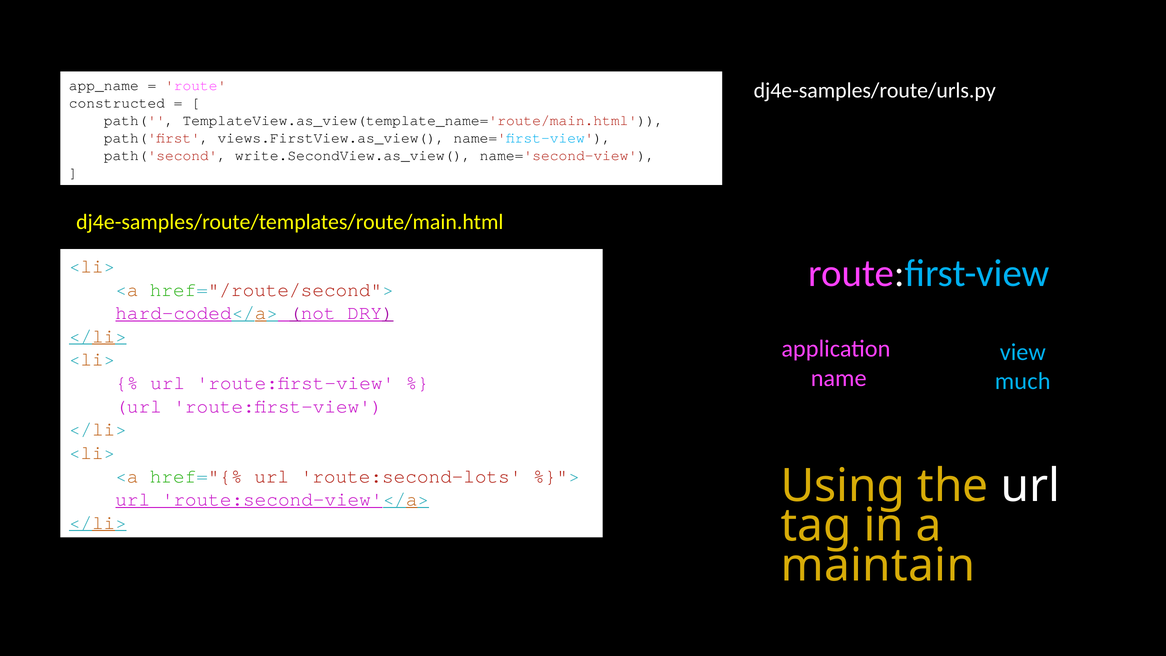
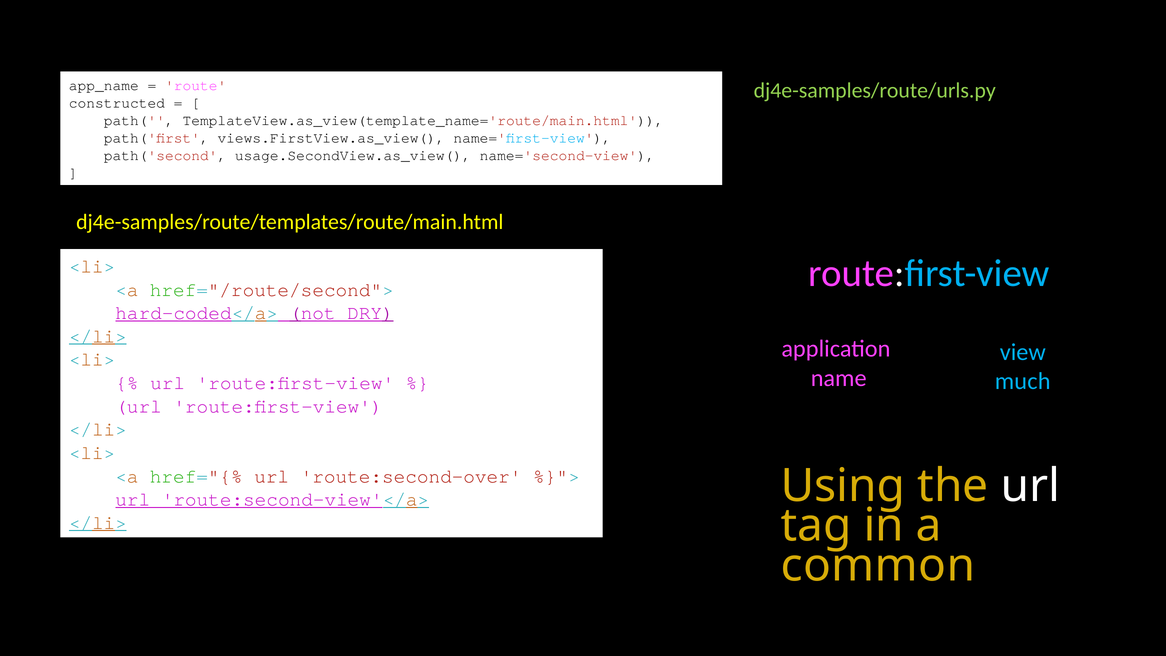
dj4e-samples/route/urls.py colour: white -> light green (875, 90)
write.SecondView.as_view(: write.SecondView.as_view( -> usage.SecondView.as_view( (353, 155)
route:second-lots: route:second-lots -> route:second-over (411, 476)
maintain: maintain -> common (878, 566)
